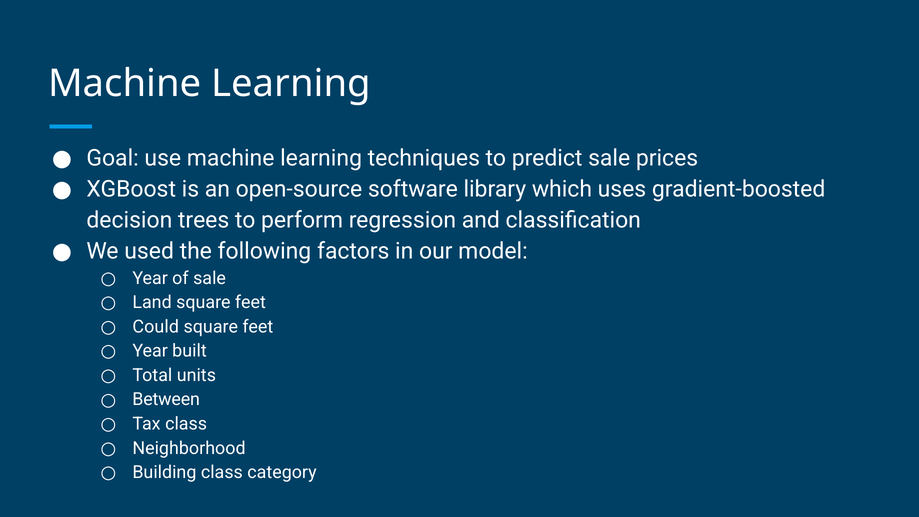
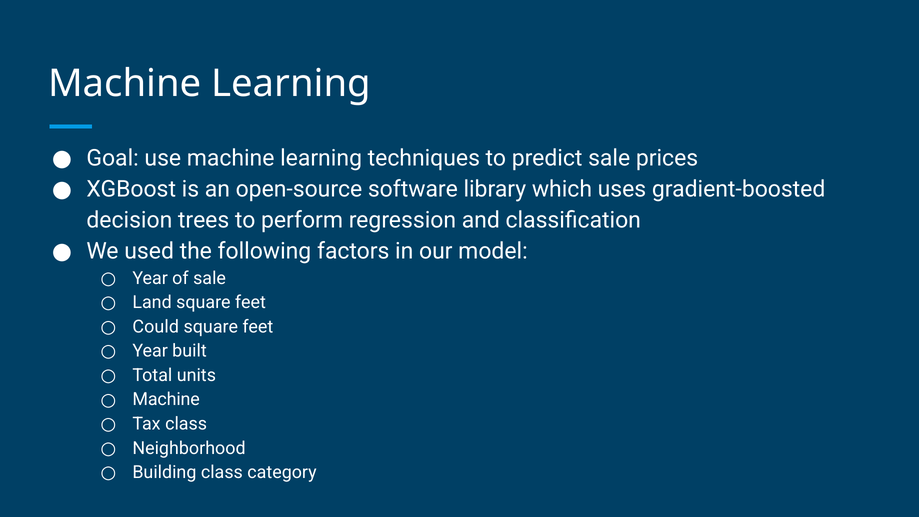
Between: Between -> Machine (166, 400)
